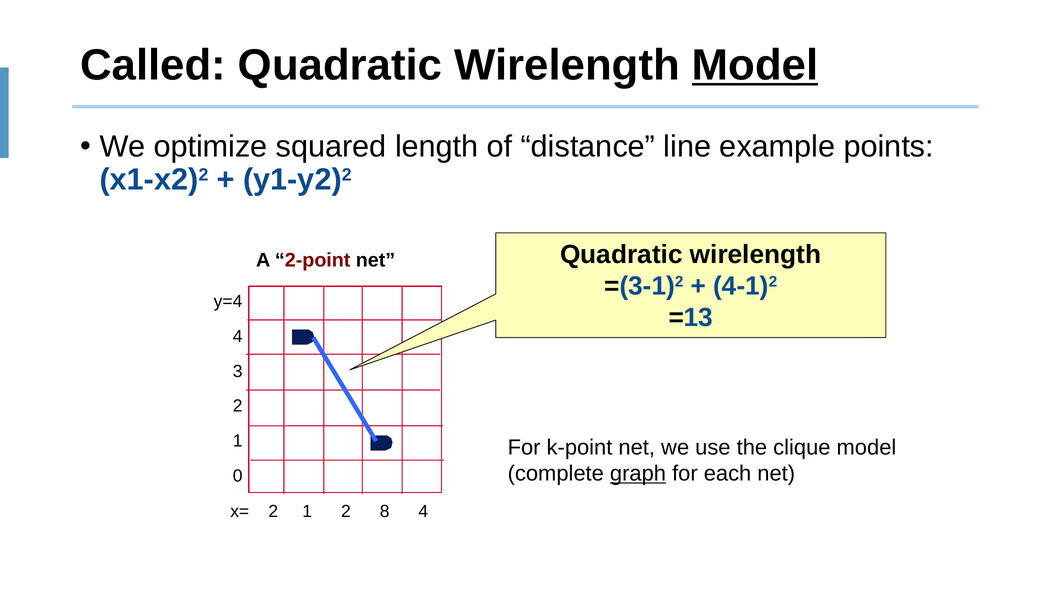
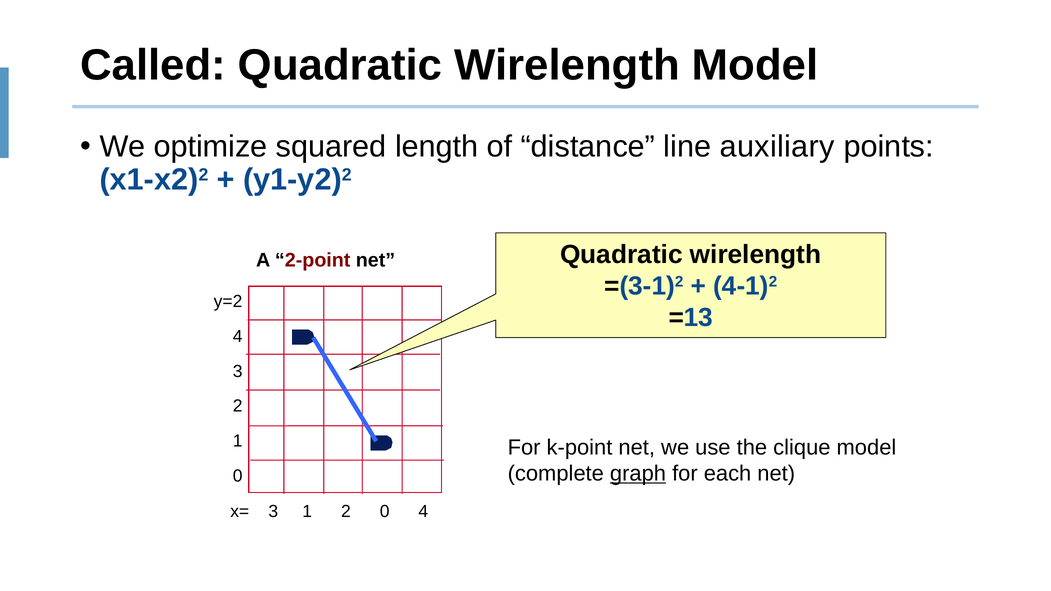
Model underline: present -> none (755, 66)
example: example -> auxiliary (777, 147)
y=4: y=4 -> y=2 (228, 302)
x= 2: 2 -> 3 (273, 512)
2 8: 8 -> 0 (385, 512)
